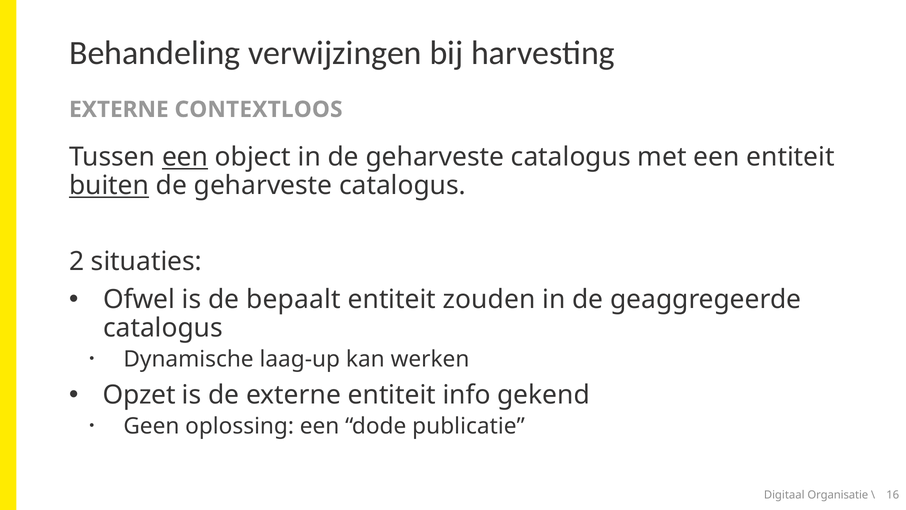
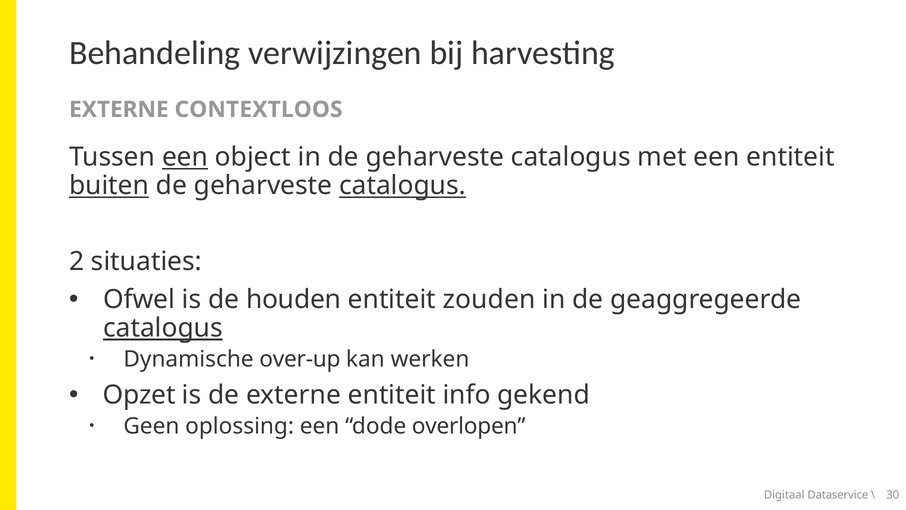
catalogus underline: none -> present (403, 186)
bepaalt: bepaalt -> houden (294, 299)
catalogus underline: none -> present (163, 328)
laag-up: laag-up -> over-up (300, 359)
publicatie: publicatie -> overlopen (469, 426)
Organisatie: Organisatie -> Dataservice (838, 495)
16: 16 -> 30 (893, 495)
